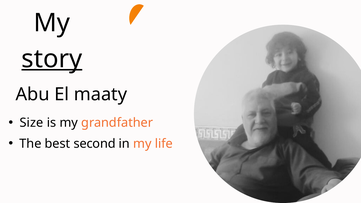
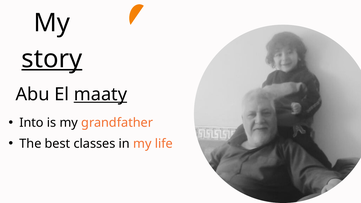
maaty underline: none -> present (100, 94)
Size: Size -> Into (32, 123)
second: second -> classes (95, 144)
